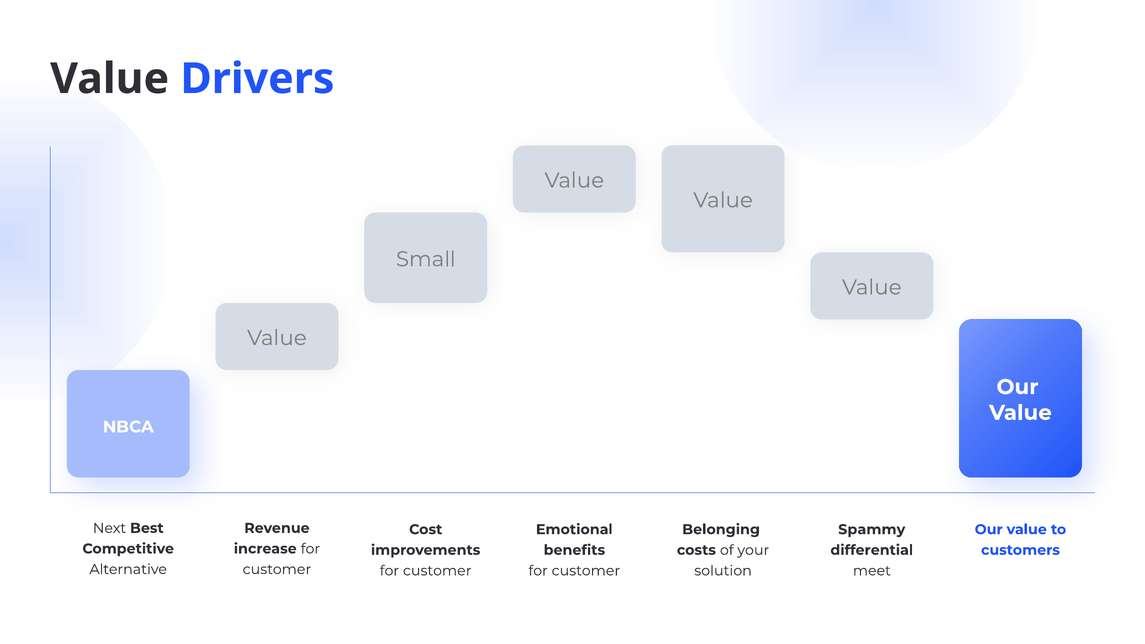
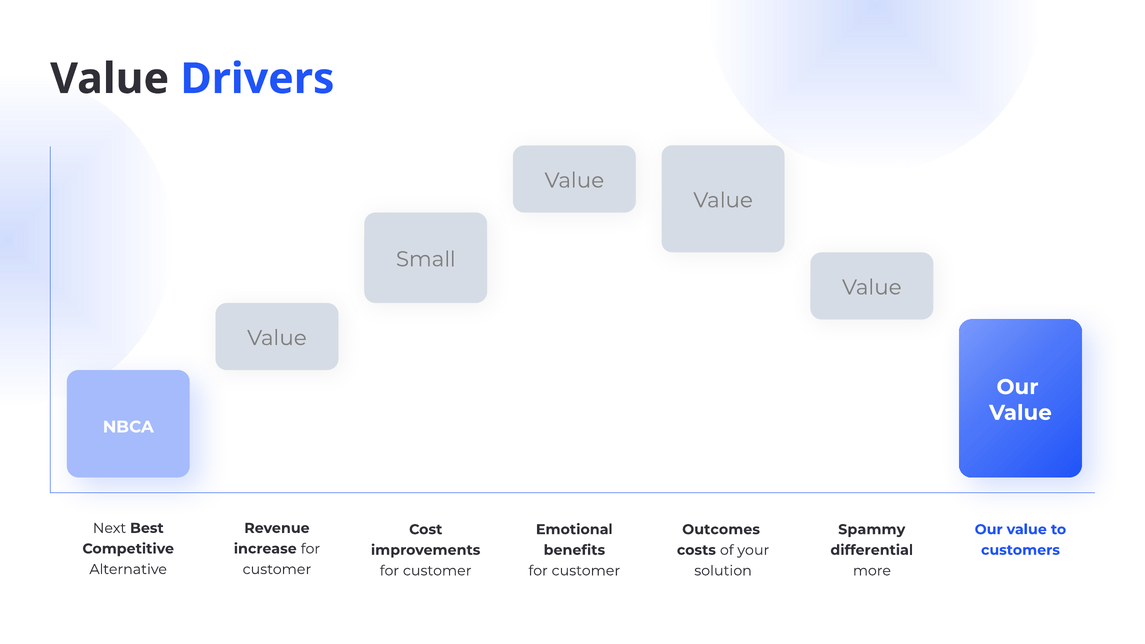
Belonging: Belonging -> Outcomes (721, 530)
meet: meet -> more (872, 571)
